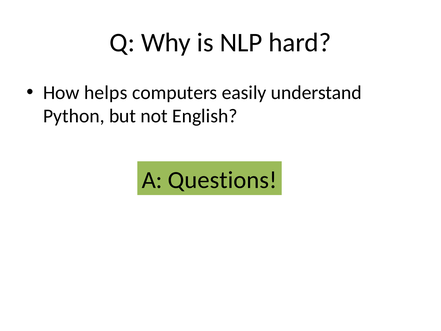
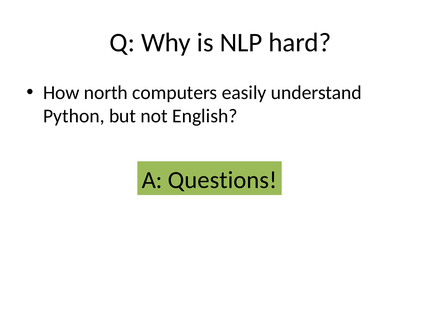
helps: helps -> north (106, 93)
